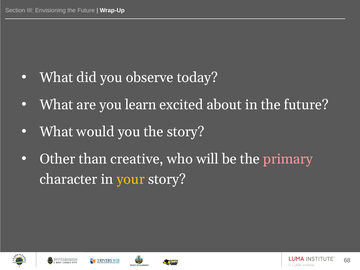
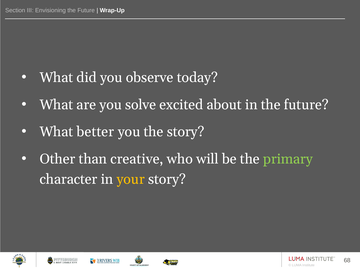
learn: learn -> solve (141, 105)
would: would -> better (95, 132)
primary colour: pink -> light green (288, 159)
